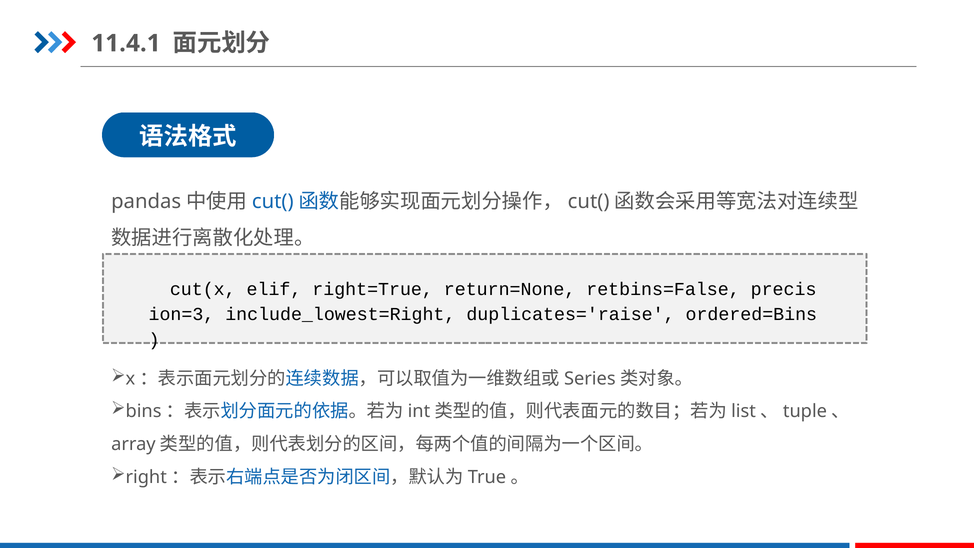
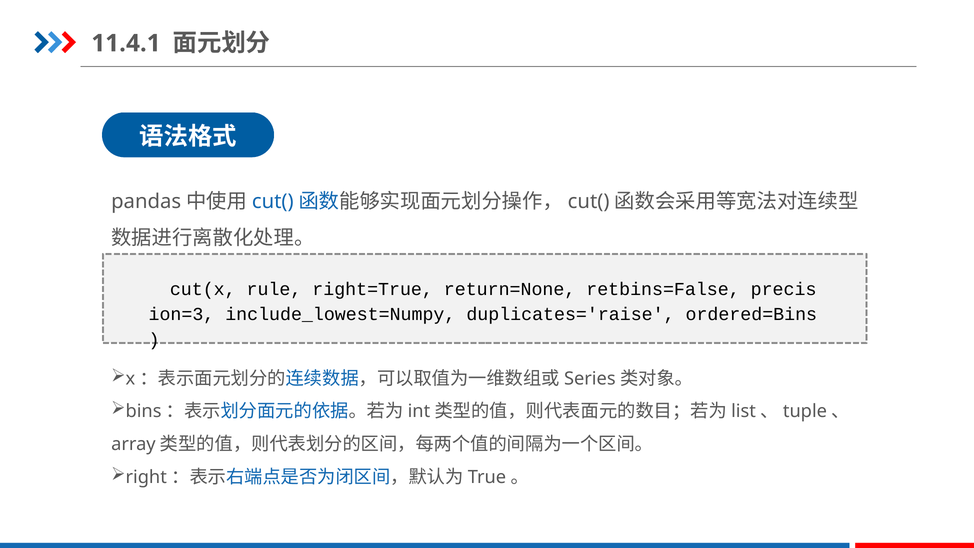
elif: elif -> rule (274, 289)
include_lowest=Right: include_lowest=Right -> include_lowest=Numpy (340, 314)
